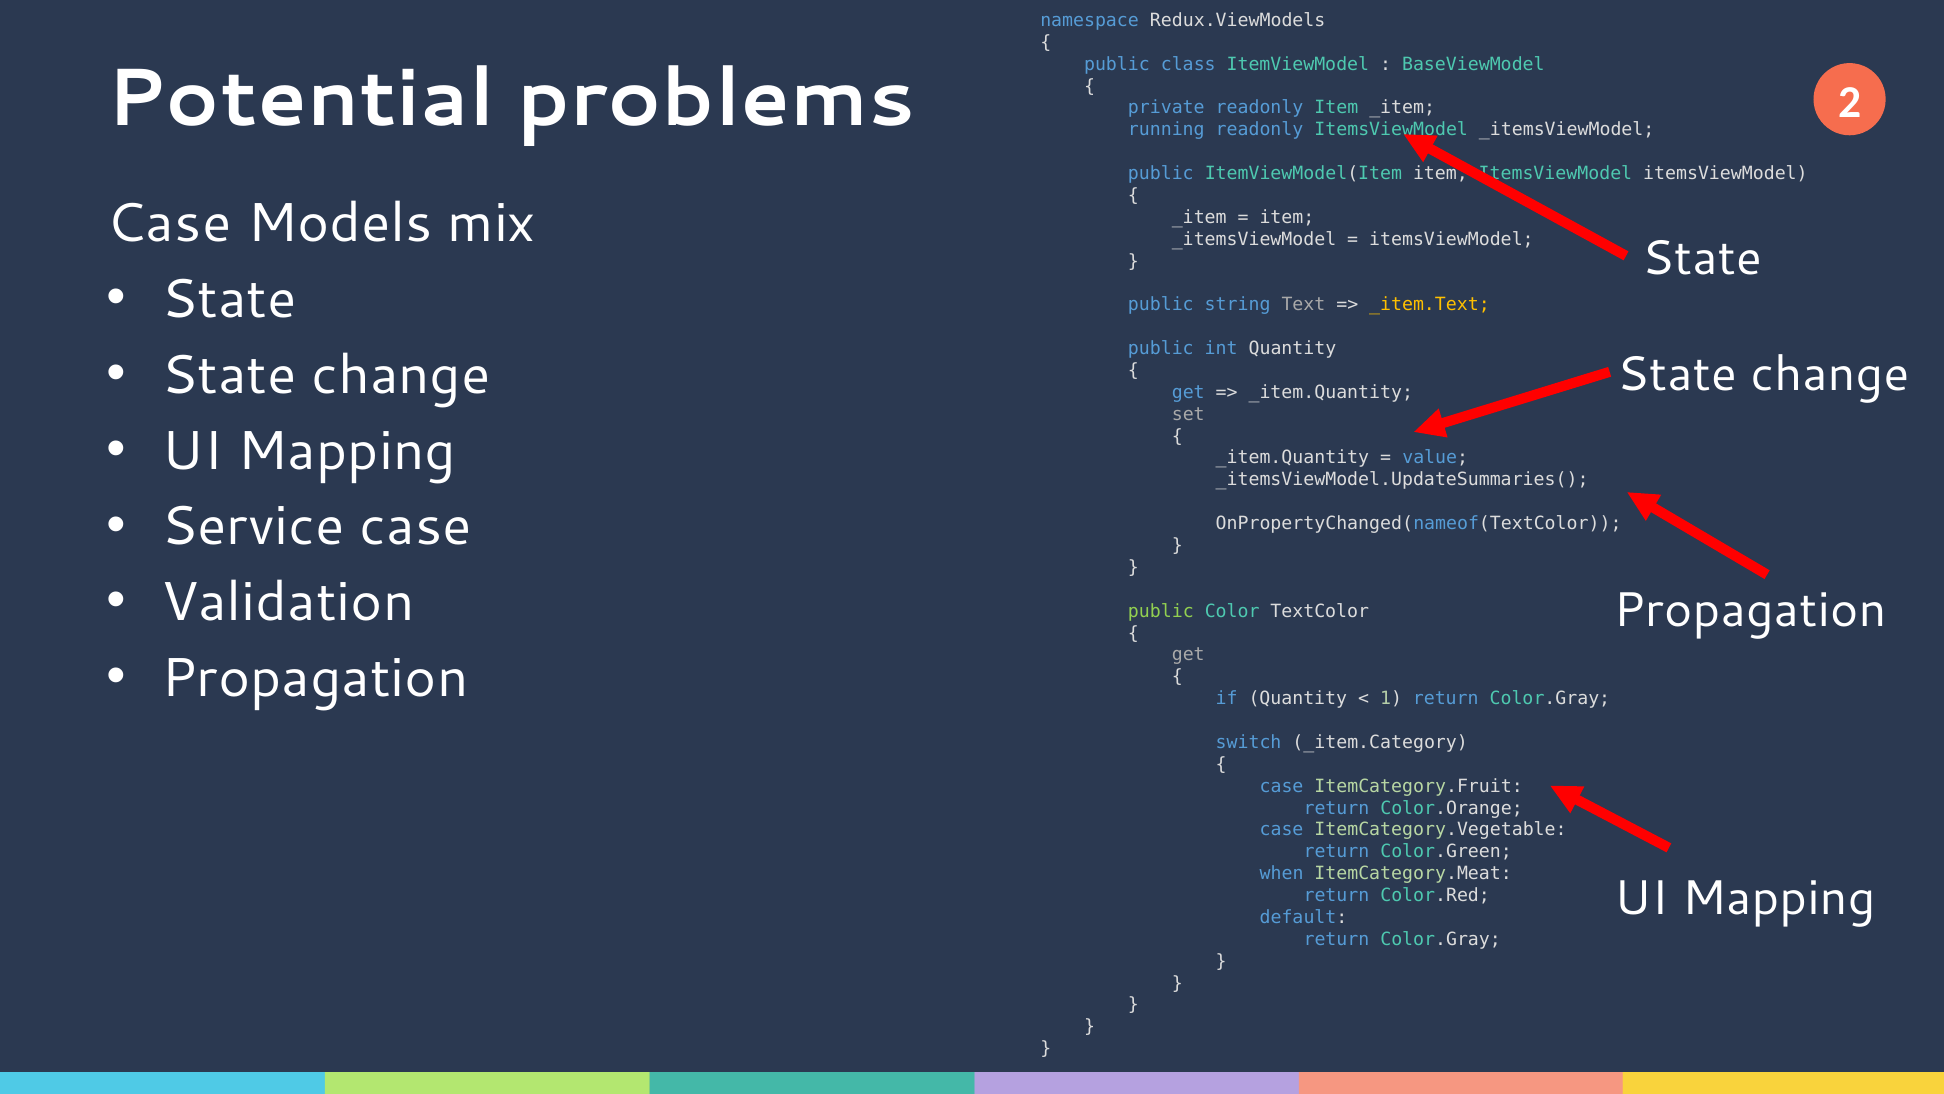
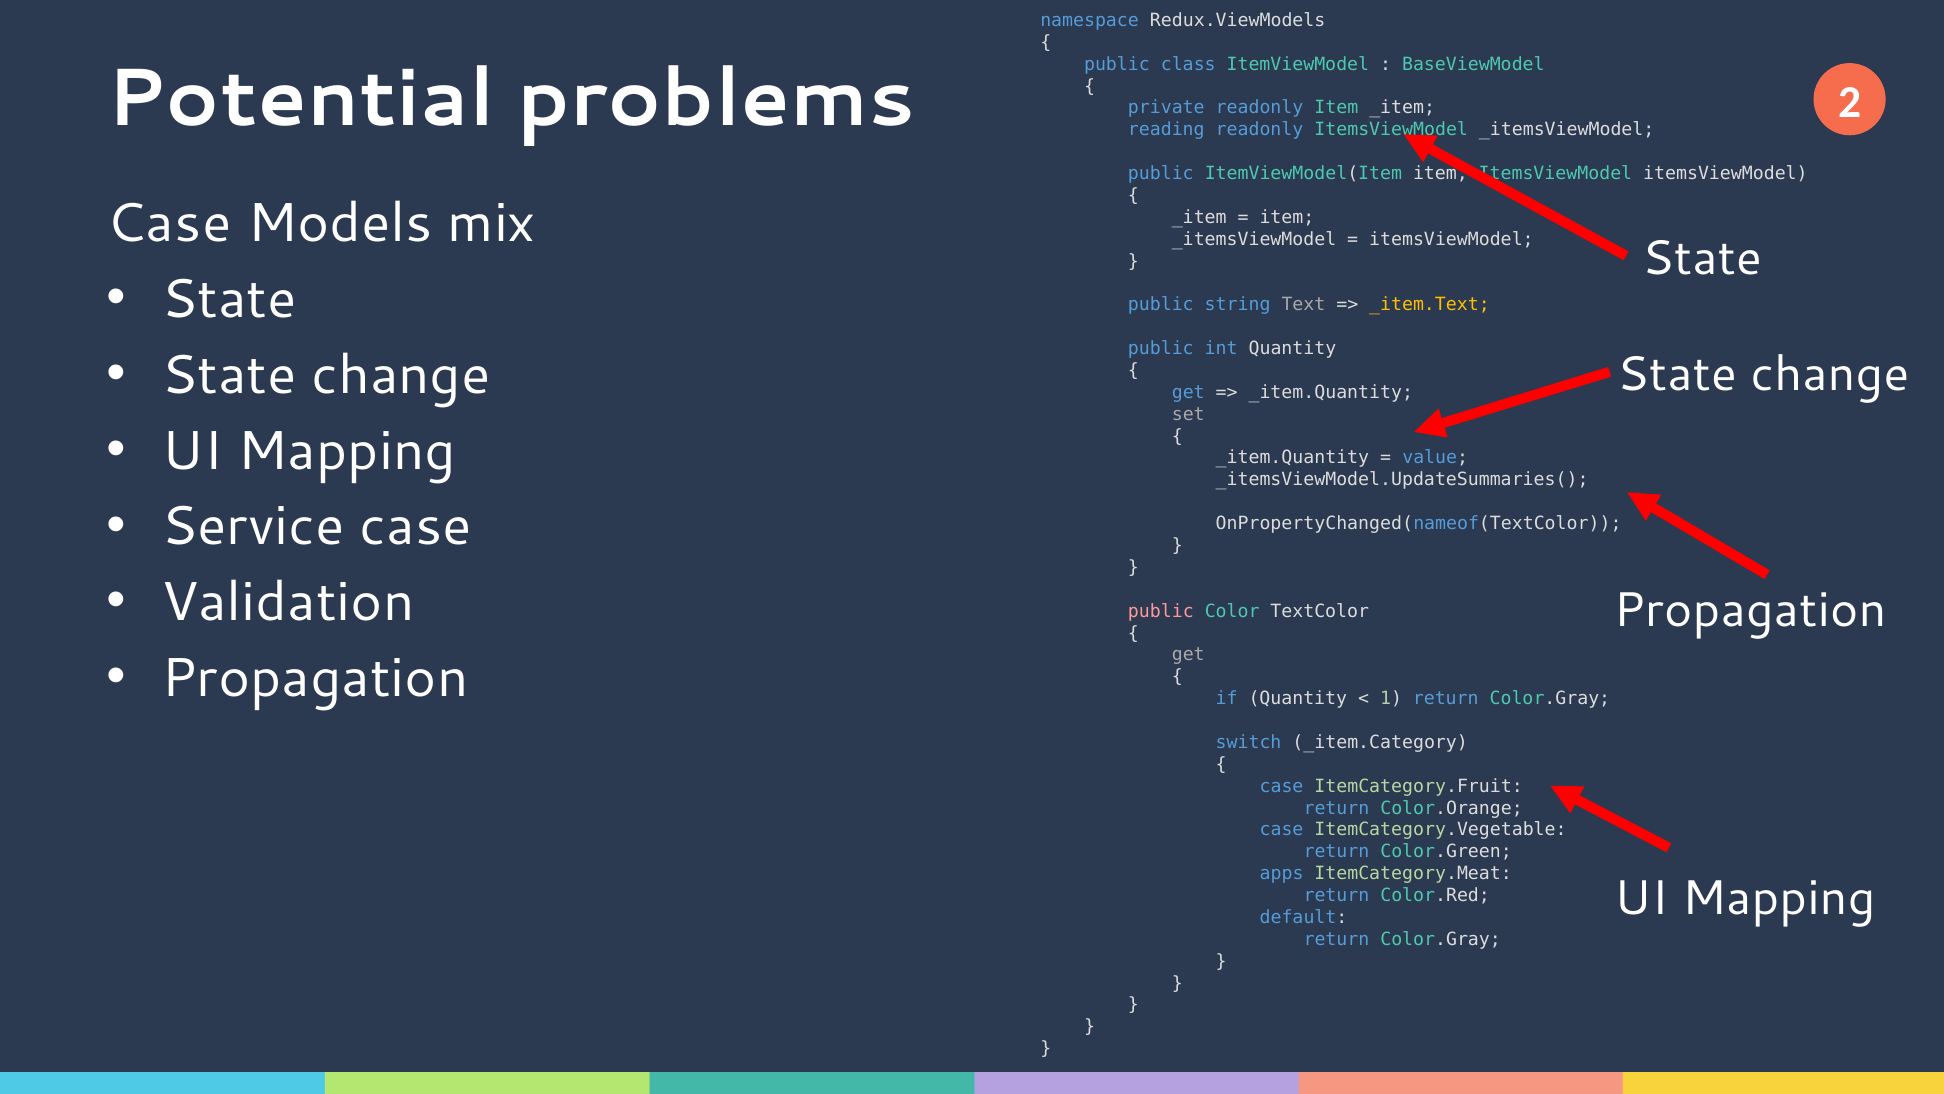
running: running -> reading (1166, 130)
public colour: light green -> pink (1161, 611)
when: when -> apps (1282, 873)
